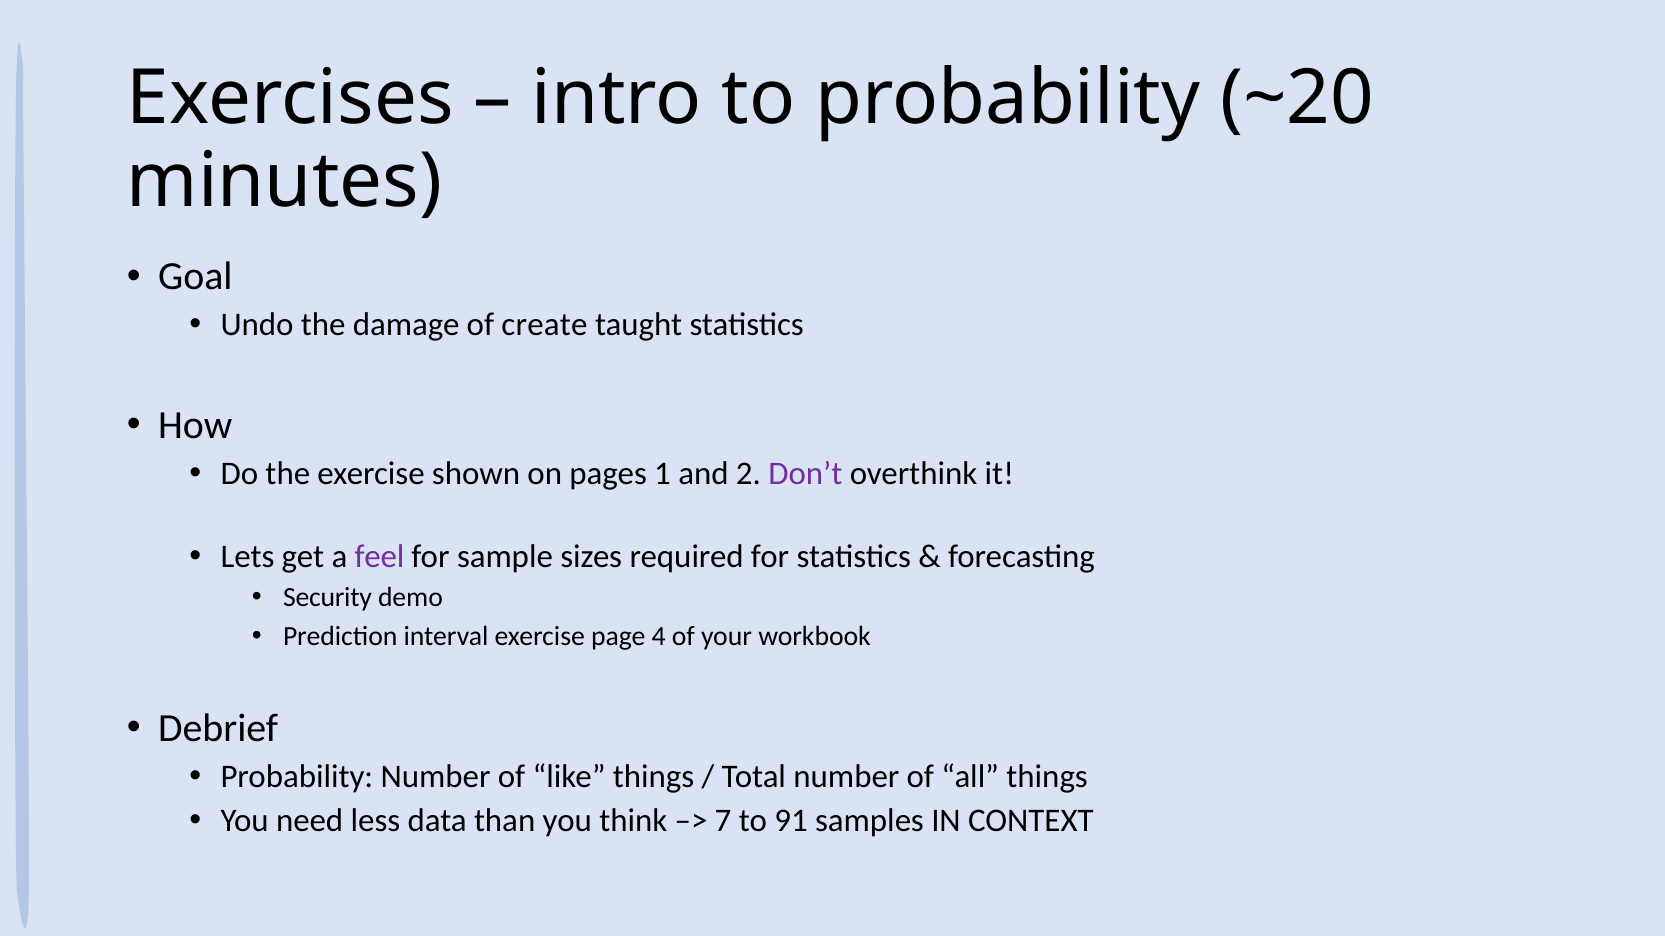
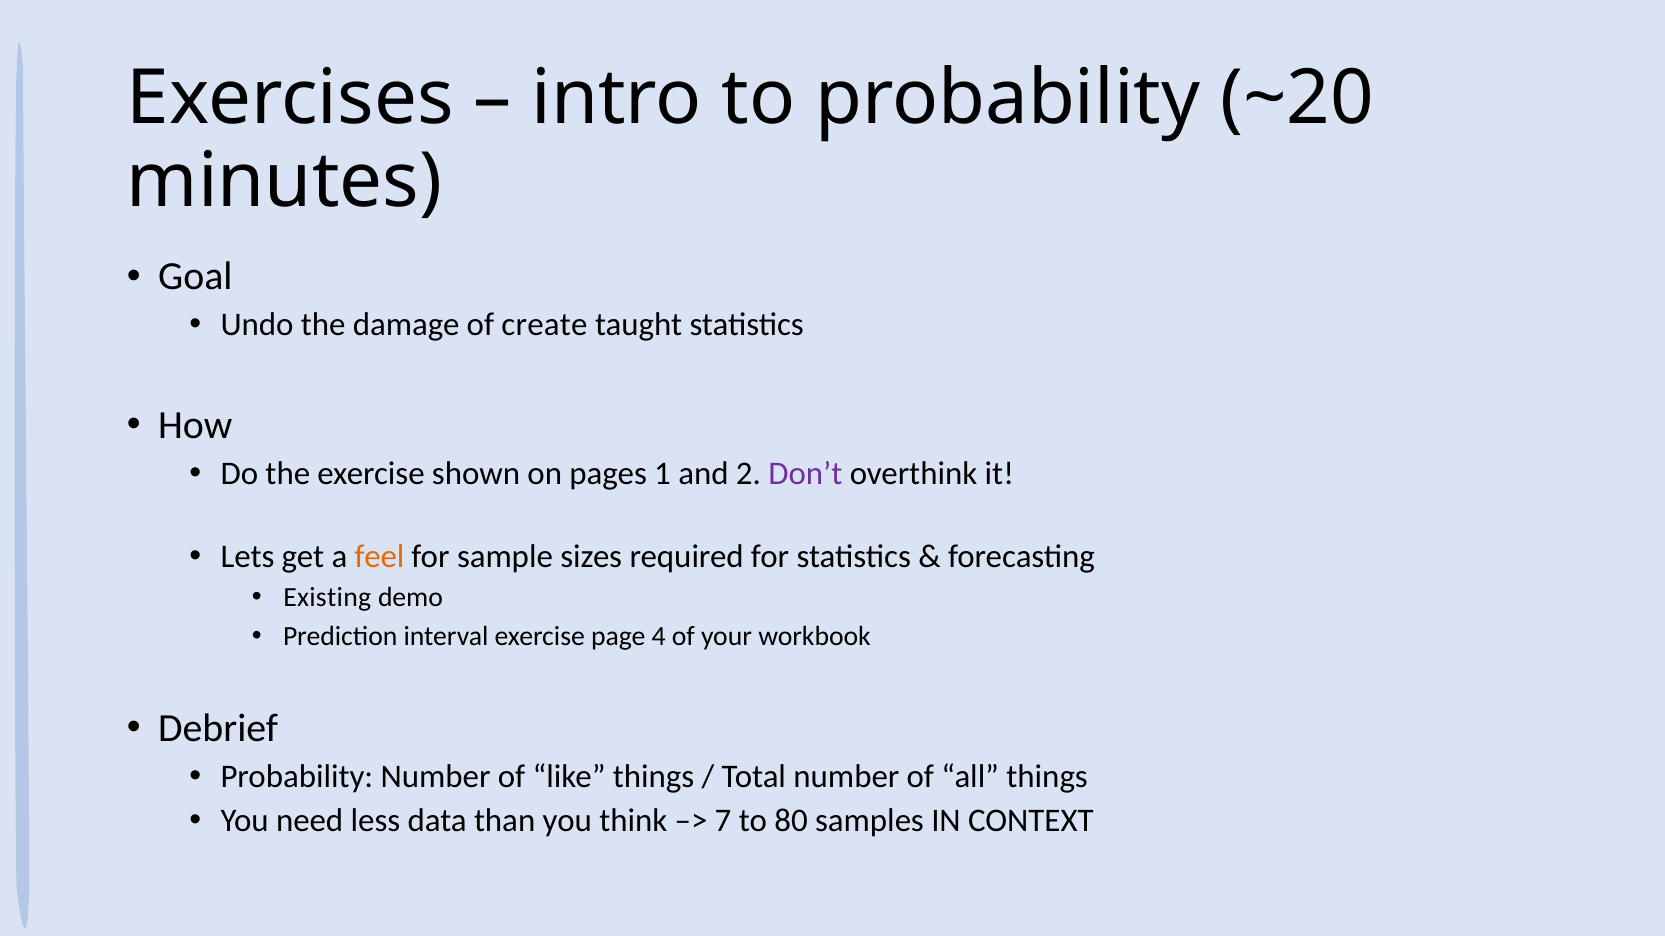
feel colour: purple -> orange (380, 557)
Security: Security -> Existing (327, 598)
91: 91 -> 80 (791, 821)
